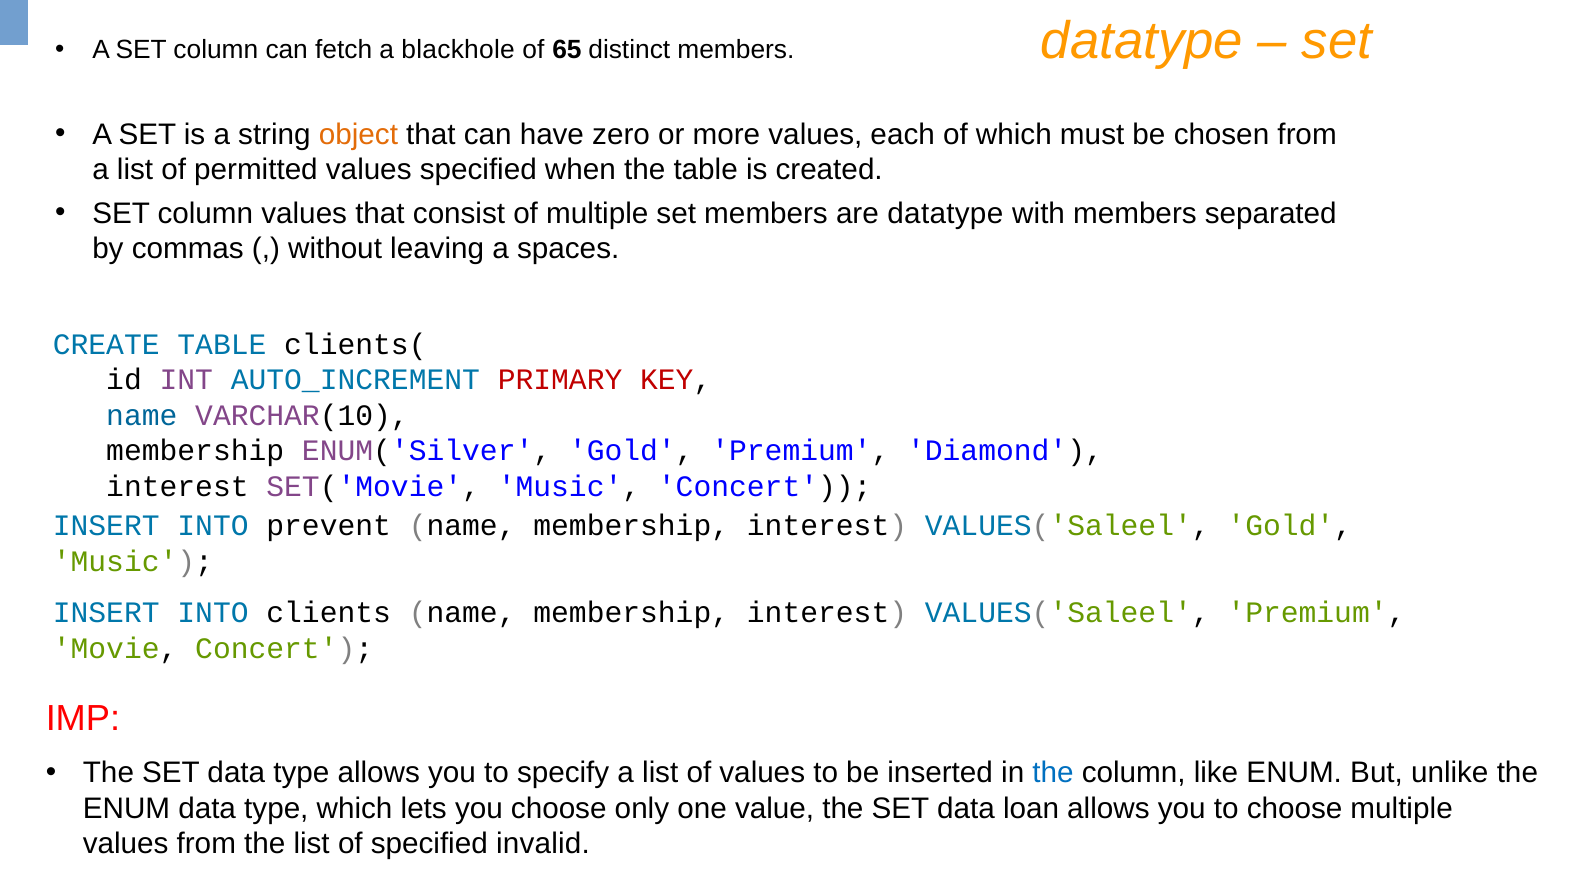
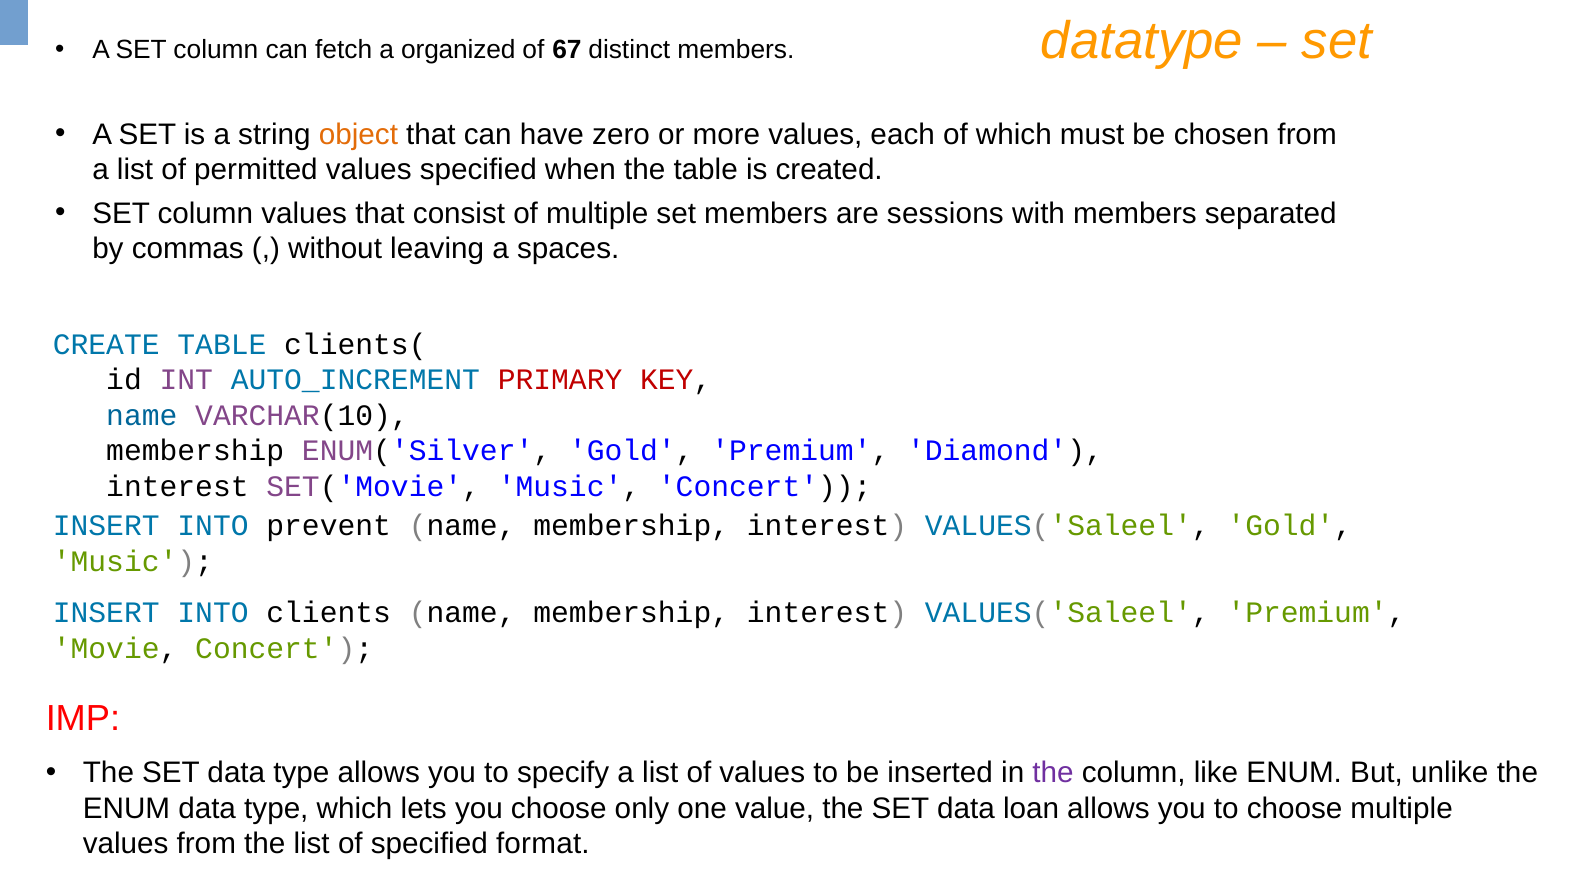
blackhole: blackhole -> organized (458, 50)
65: 65 -> 67 (567, 50)
are datatype: datatype -> sessions (945, 214)
the colour: blue -> purple (1053, 773)
invalid: invalid -> format (543, 844)
